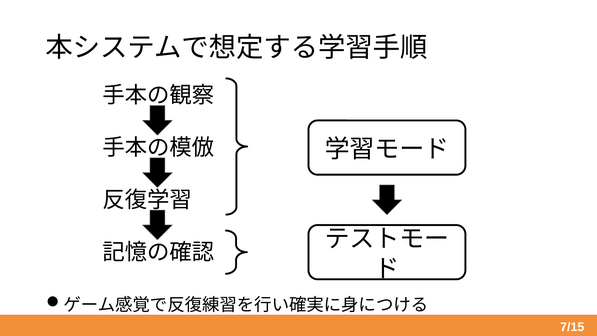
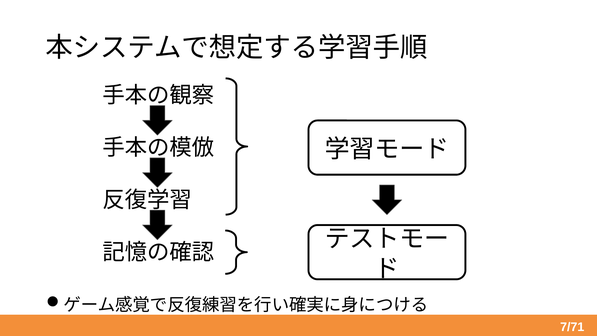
7/15: 7/15 -> 7/71 (572, 327)
